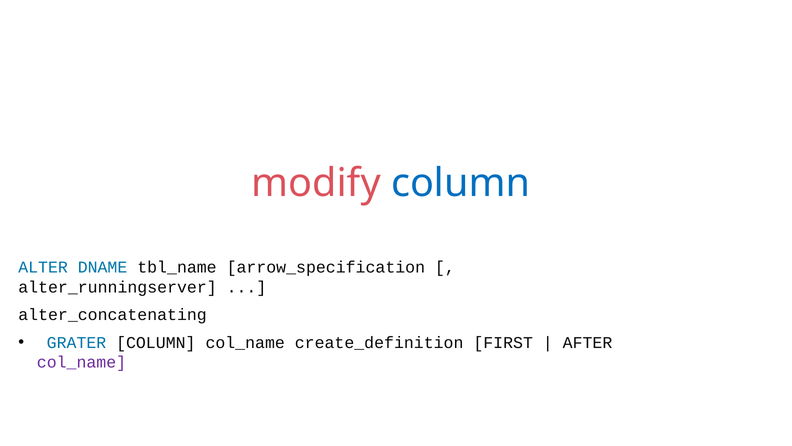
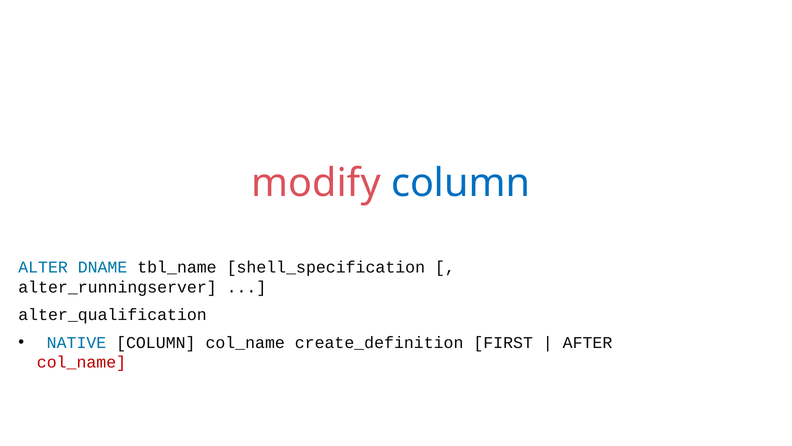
arrow_specification: arrow_specification -> shell_specification (326, 267)
alter_concatenating: alter_concatenating -> alter_qualification (113, 315)
GRATER: GRATER -> NATIVE (77, 342)
col_name colour: purple -> red (81, 362)
